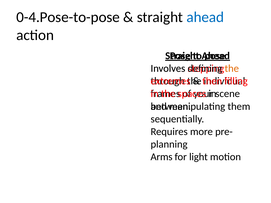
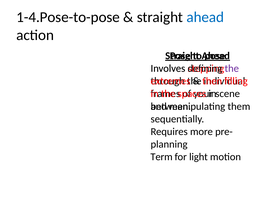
0-4.Pose-to-pose: 0-4.Pose-to-pose -> 1-4.Pose-to-pose (68, 17)
the colour: orange -> purple (232, 68)
Arms: Arms -> Term (162, 157)
